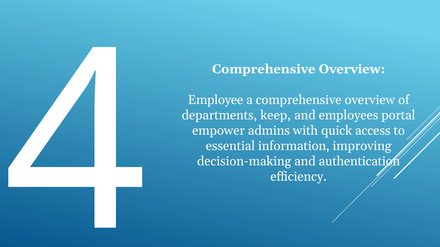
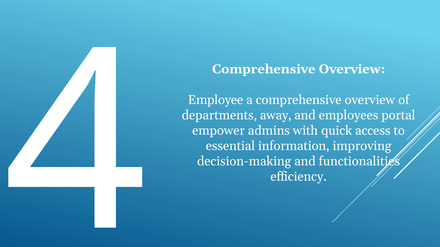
keep: keep -> away (276, 115)
authentication: authentication -> functionalities (359, 162)
